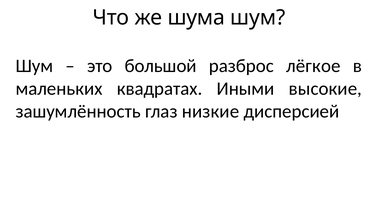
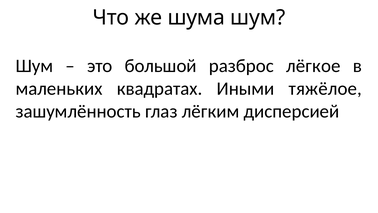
высокие: высокие -> тяжёлое (325, 89)
низкие: низкие -> лёгким (211, 111)
